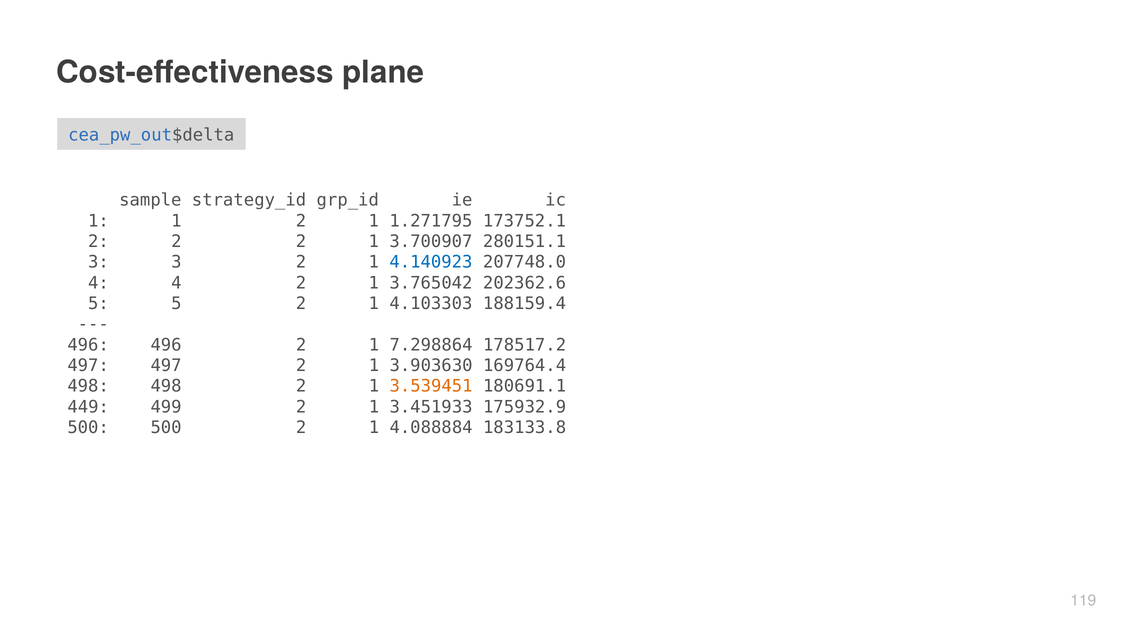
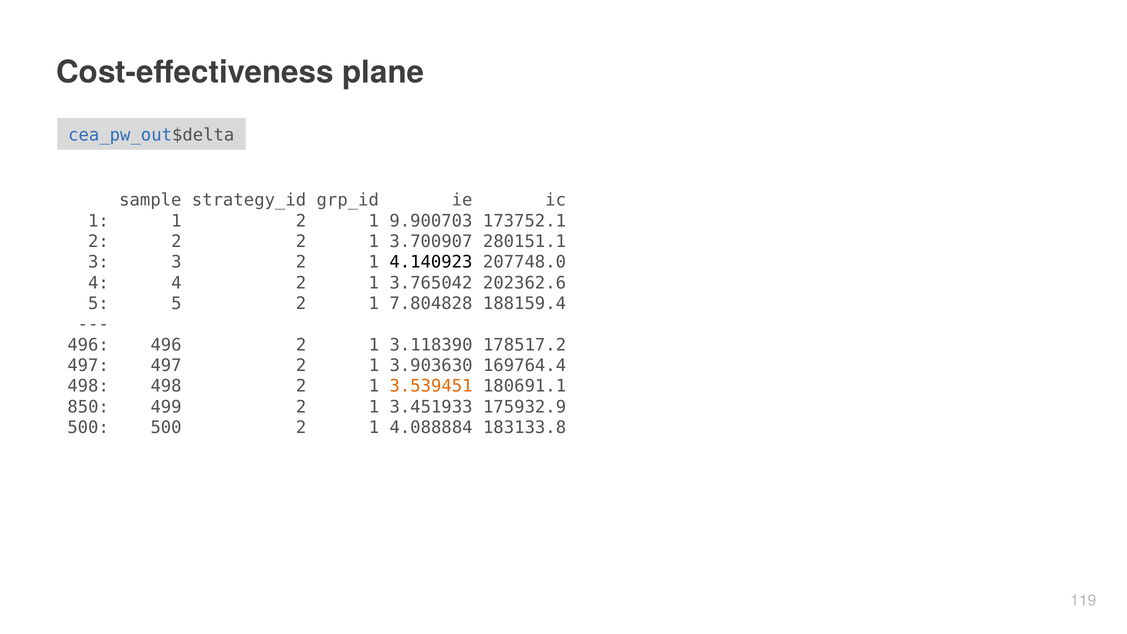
1.271795: 1.271795 -> 9.900703 (431, 221)
4.140923 colour: blue -> black (431, 262)
4.103303: 4.103303 -> 7.804828 (431, 304)
7.298864: 7.298864 -> 3.118390 (431, 345)
449: 449 -> 850 (88, 407)
